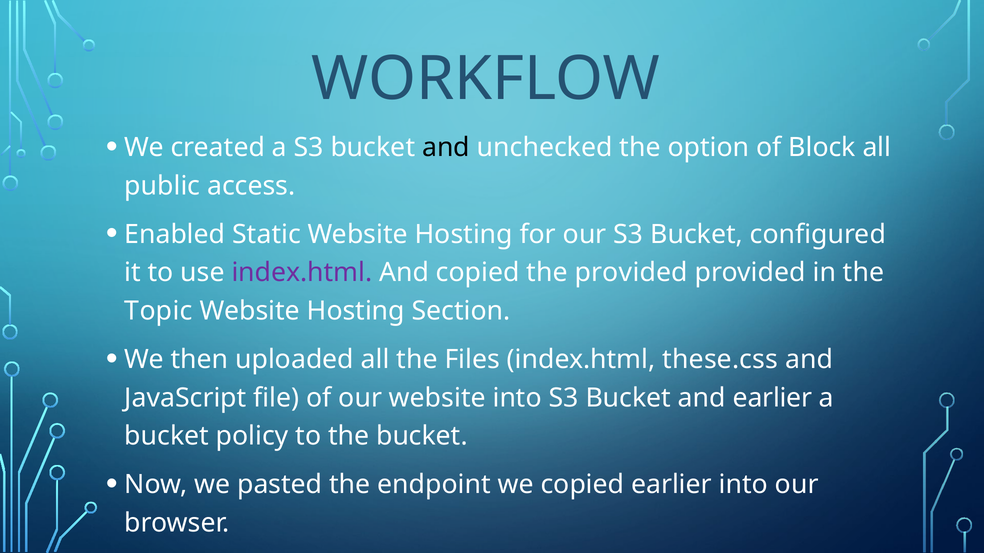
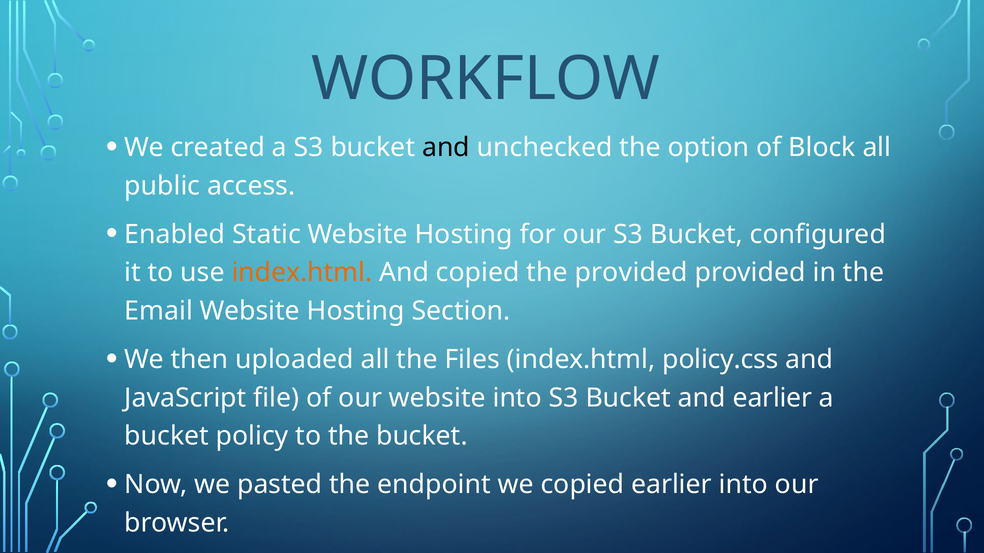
index.html colour: purple -> orange (302, 273)
Topic: Topic -> Email (159, 311)
these.css: these.css -> policy.css (720, 360)
